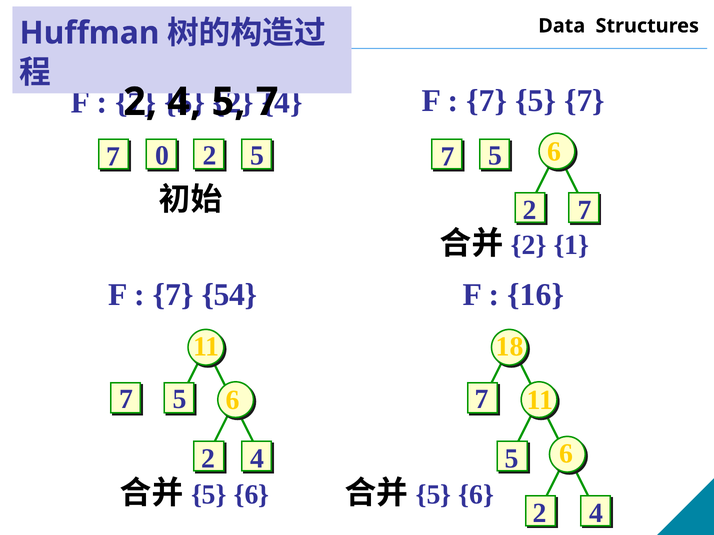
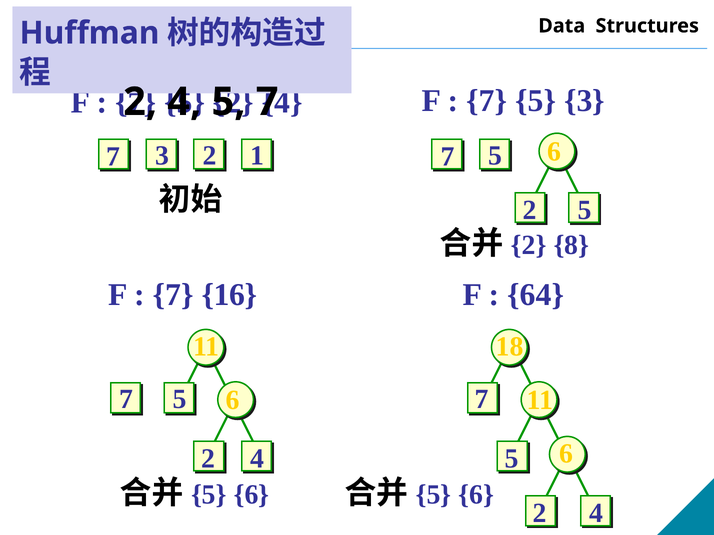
7 5 7: 7 -> 3 (585, 101)
7 0: 0 -> 3 (162, 156)
2 5: 5 -> 1 (257, 156)
7: 7 -> 5 (584, 210)
1: 1 -> 8 (571, 245)
54: 54 -> 16 (229, 295)
16: 16 -> 64 (536, 295)
